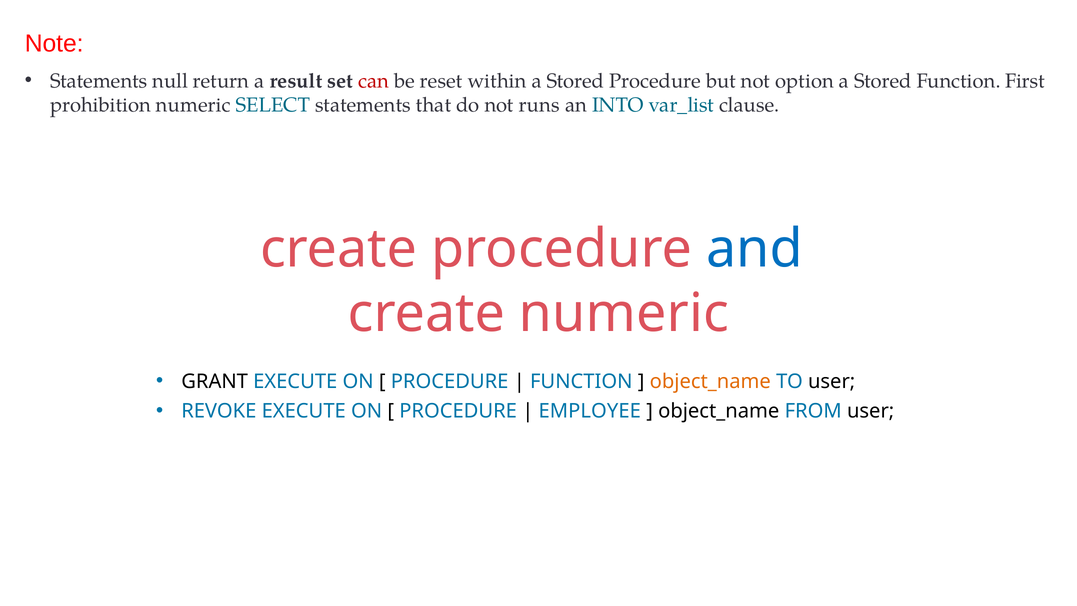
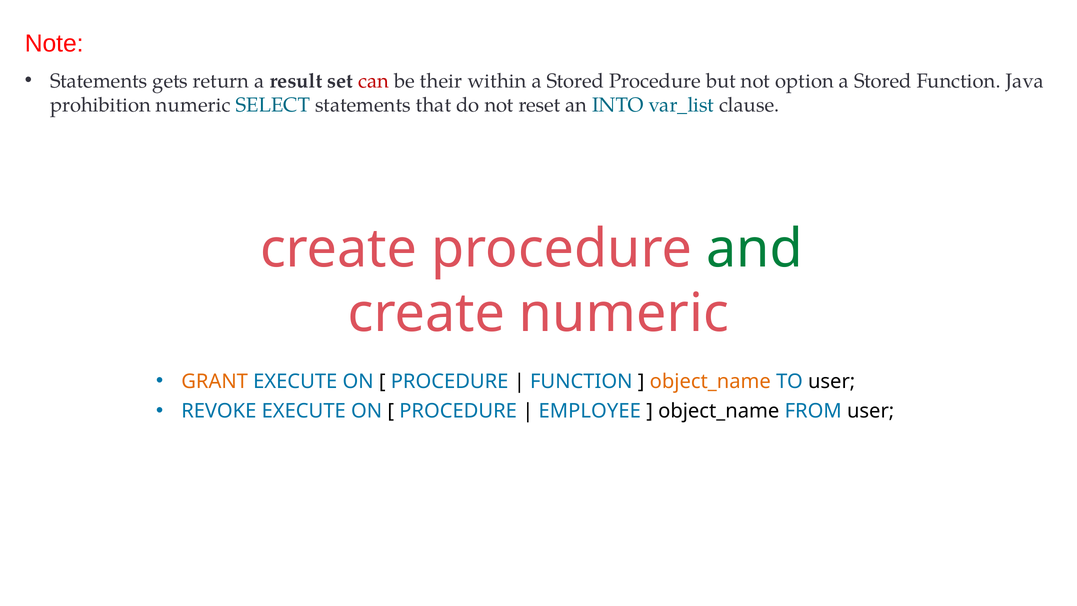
null: null -> gets (170, 81)
reset: reset -> their (441, 81)
First: First -> Java (1025, 81)
runs: runs -> reset (539, 105)
and colour: blue -> green (754, 249)
GRANT colour: black -> orange (215, 381)
